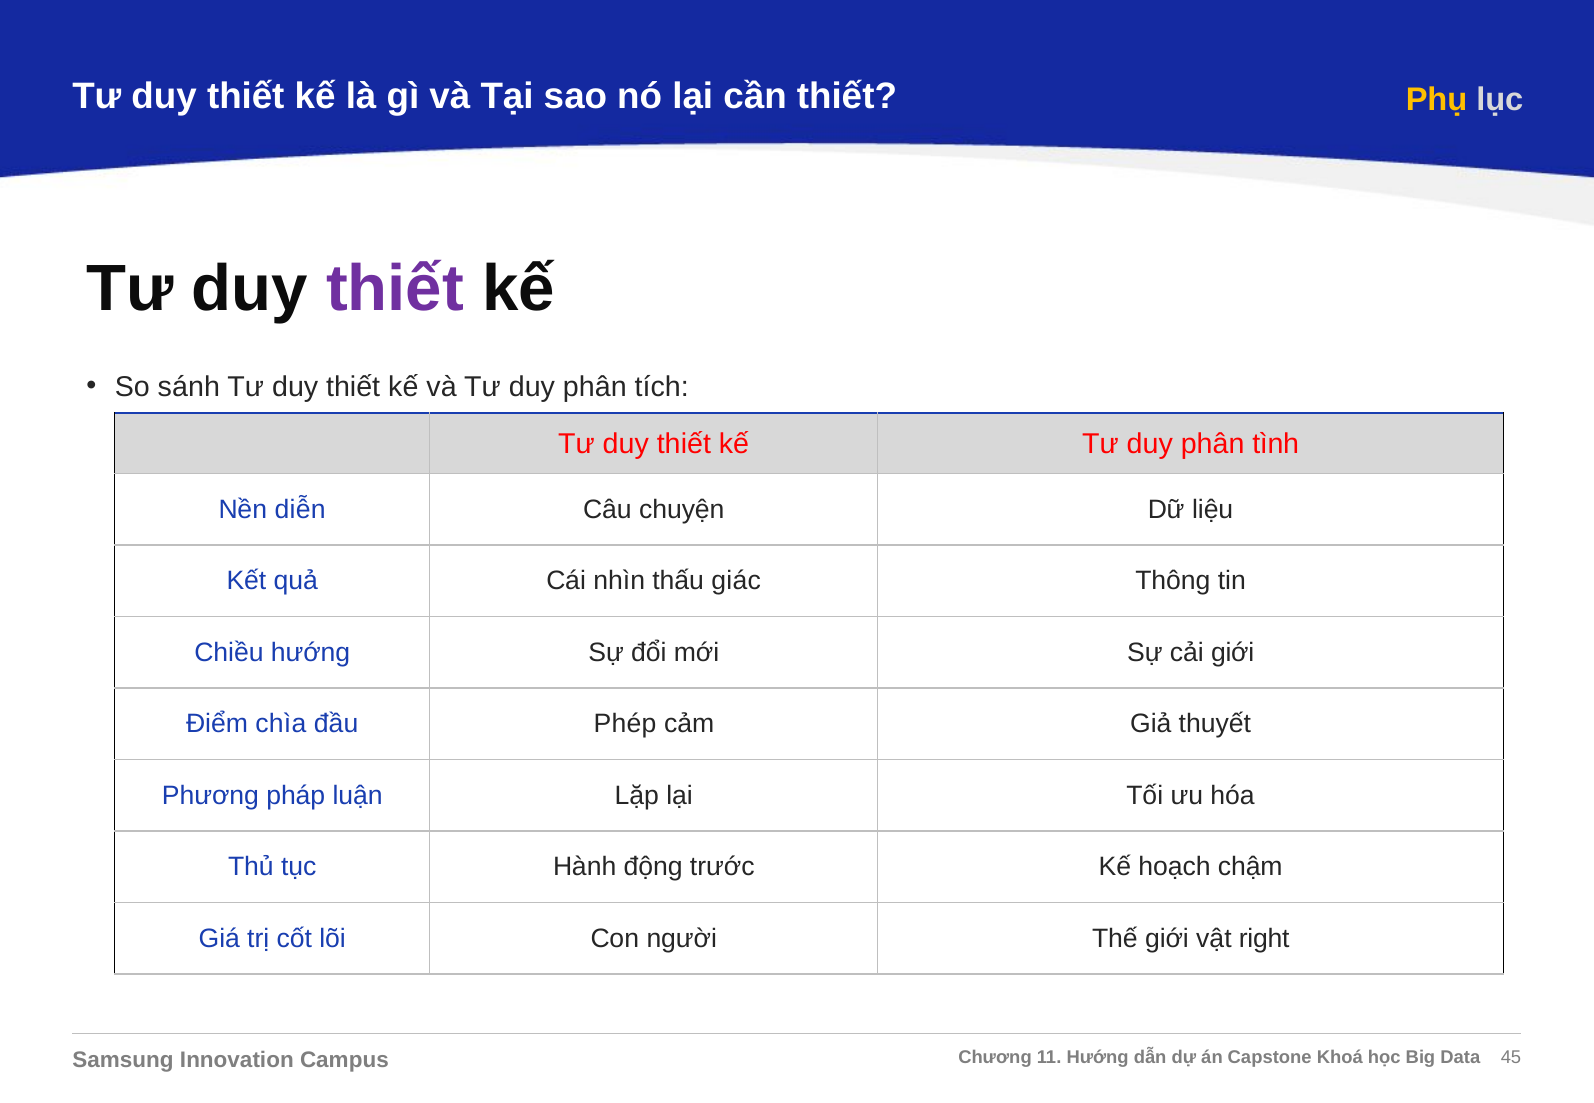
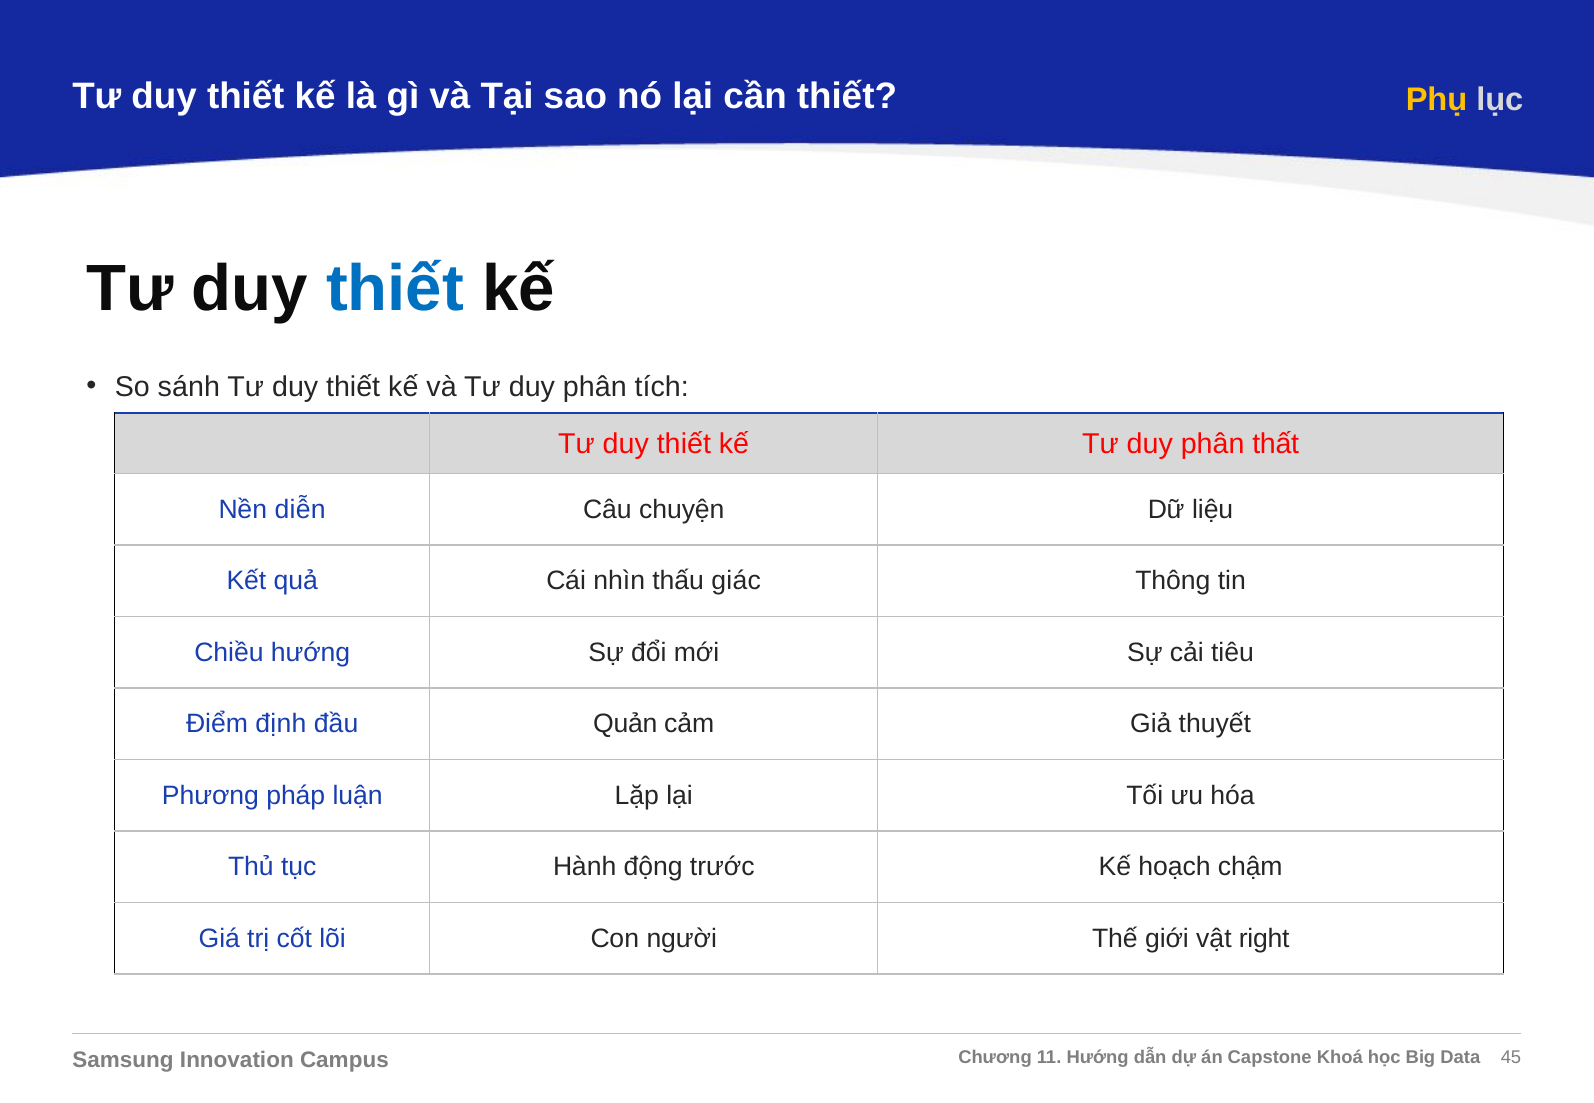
thiết colour: purple -> blue (395, 289)
tình: tình -> thất (1276, 444)
cải giới: giới -> tiêu (1233, 653)
chìa: chìa -> định (281, 725)
Phép: Phép -> Quản (625, 725)
